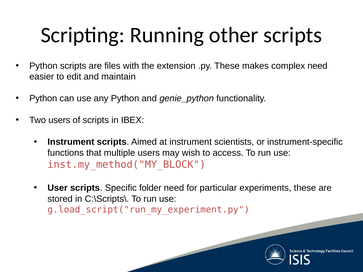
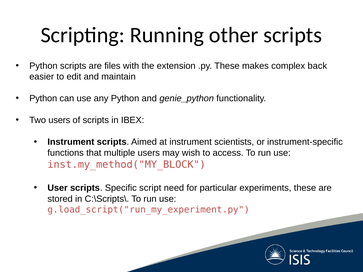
complex need: need -> back (317, 66)
folder: folder -> script (150, 188)
